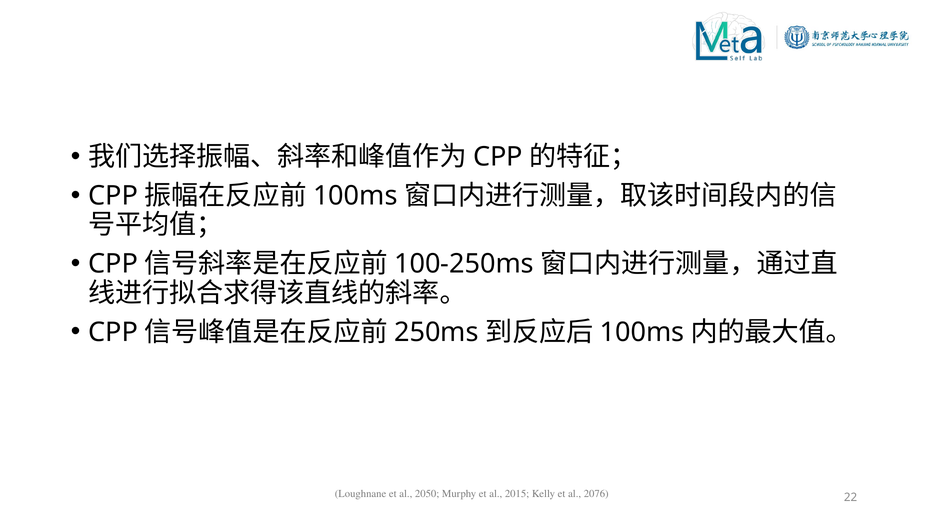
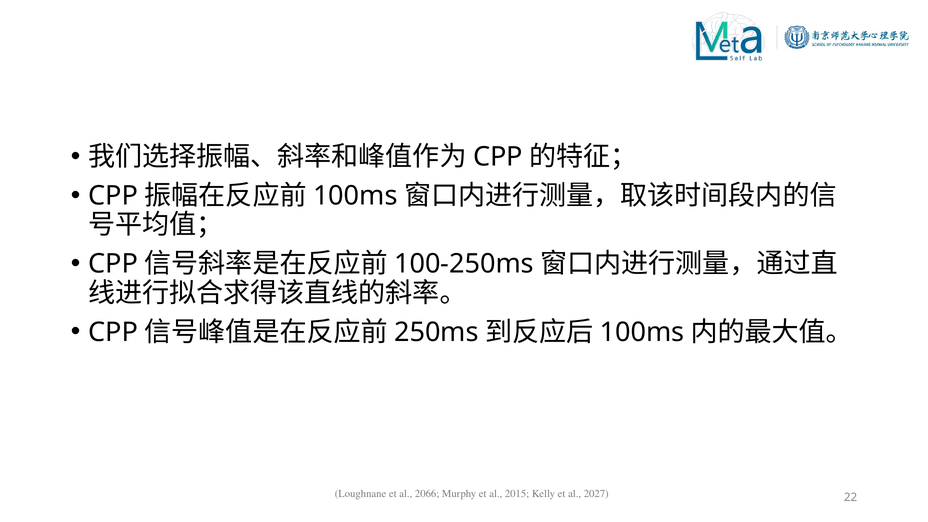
2050: 2050 -> 2066 (427, 494)
2076: 2076 -> 2027 (596, 494)
